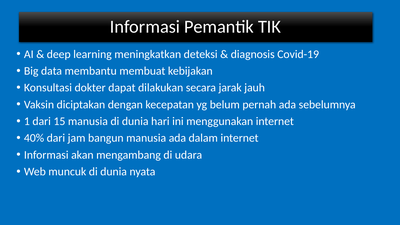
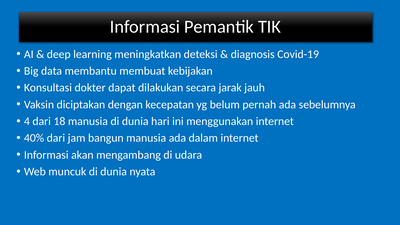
1: 1 -> 4 (27, 121)
15: 15 -> 18 (59, 121)
